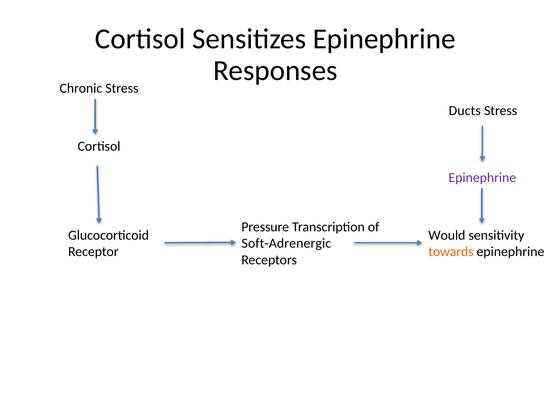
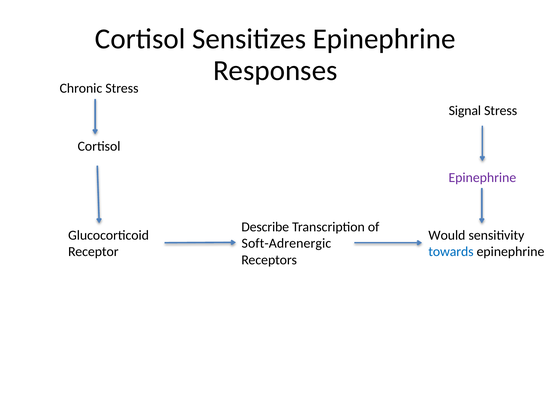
Ducts: Ducts -> Signal (465, 111)
Pressure: Pressure -> Describe (265, 227)
towards colour: orange -> blue (451, 252)
